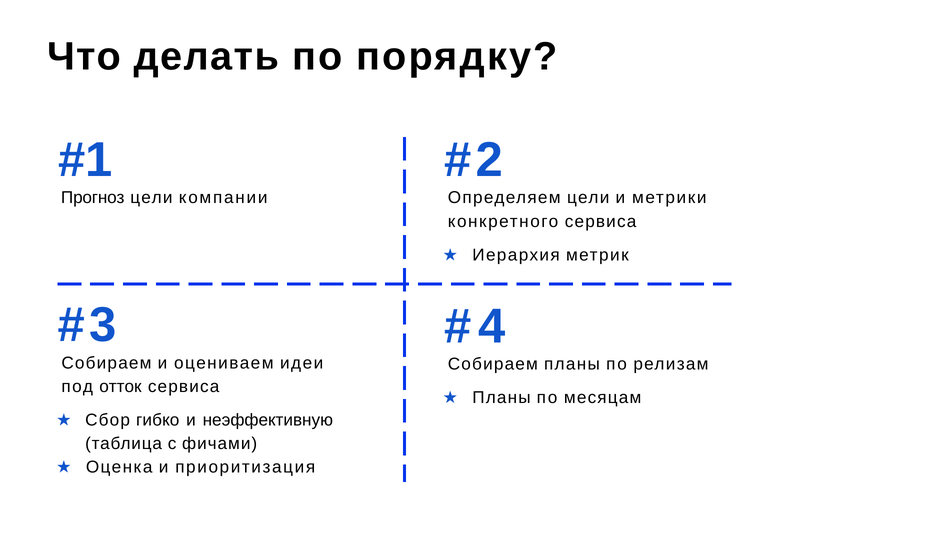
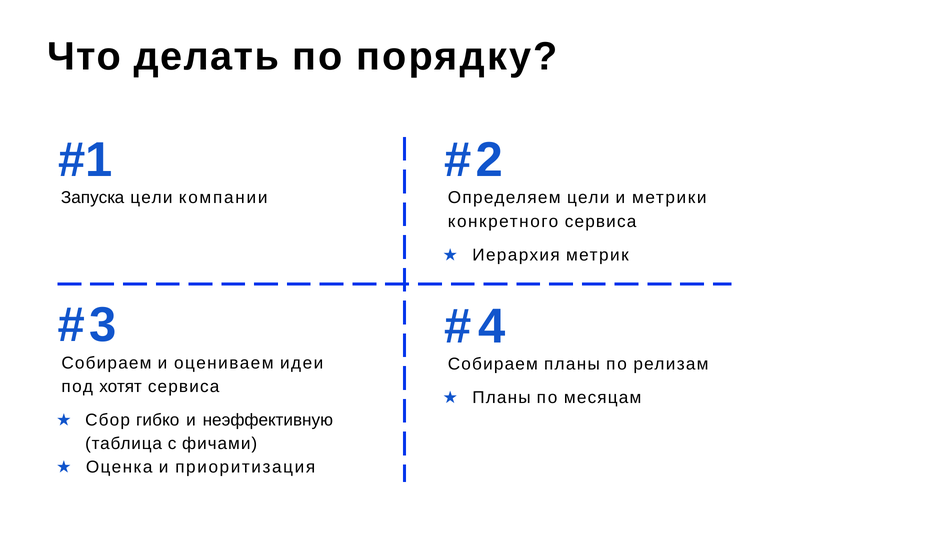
Прогноз: Прогноз -> Запуска (93, 198)
отток: отток -> хотят (121, 387)
